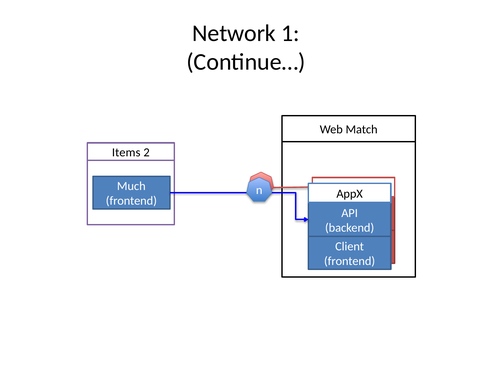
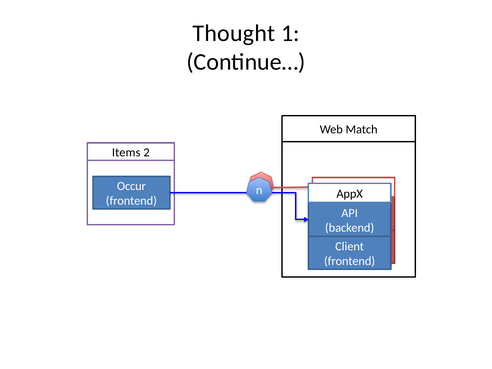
Network: Network -> Thought (234, 33)
Much: Much -> Occur (131, 186)
